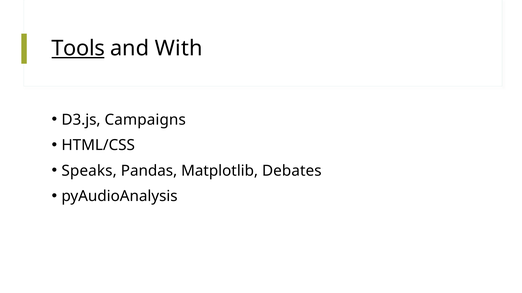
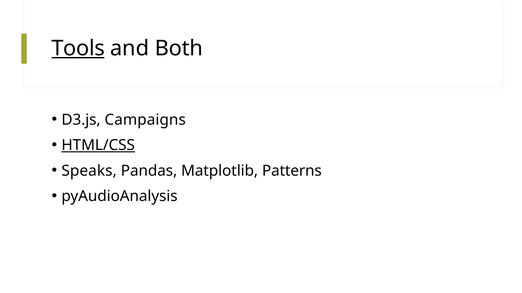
With: With -> Both (179, 49)
HTML/CSS underline: none -> present (98, 146)
Debates: Debates -> Patterns (292, 171)
